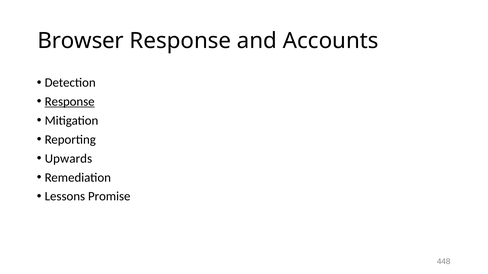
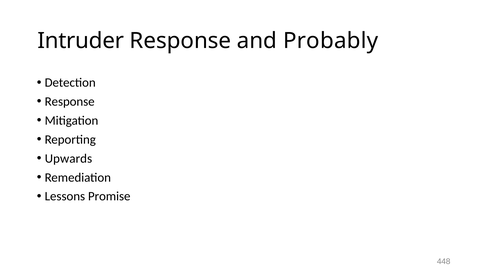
Browser: Browser -> Intruder (81, 41)
Accounts: Accounts -> Probably (331, 41)
Response underline: present -> none (70, 102)
